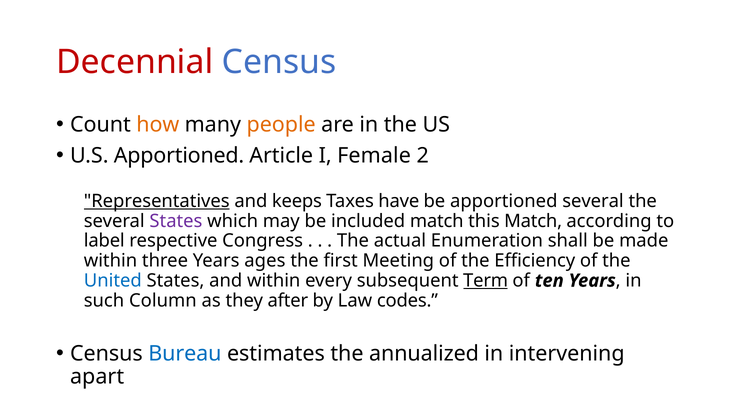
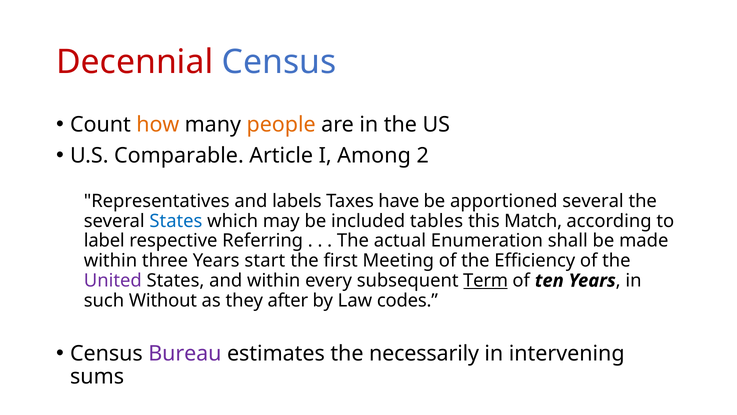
U.S Apportioned: Apportioned -> Comparable (179, 156)
Female: Female -> Among (374, 156)
Representatives underline: present -> none (157, 201)
keeps: keeps -> labels (297, 201)
States colour: purple -> blue (176, 221)
included match: match -> tables (437, 221)
Congress: Congress -> Referring (263, 241)
ages: ages -> start (265, 260)
United colour: blue -> purple (113, 280)
Column: Column -> Without (163, 300)
Bureau colour: blue -> purple (185, 353)
annualized: annualized -> necessarily (424, 353)
apart: apart -> sums (97, 376)
